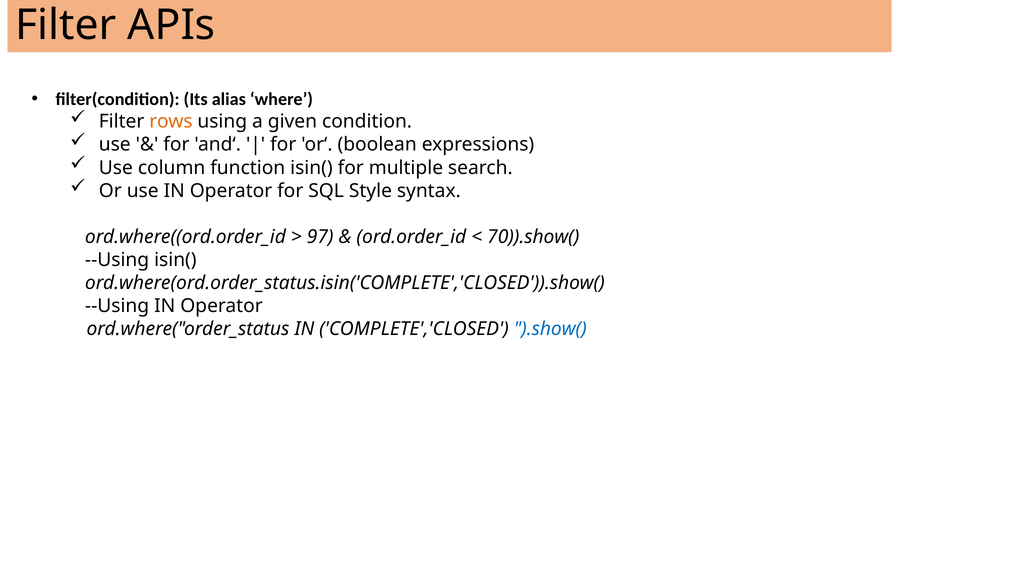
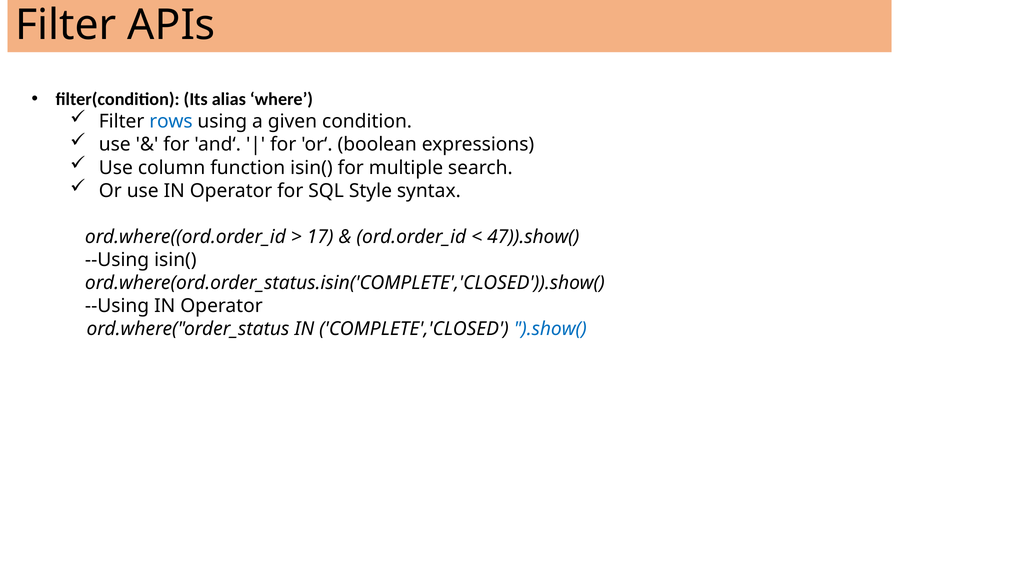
rows colour: orange -> blue (171, 122)
97: 97 -> 17 (320, 237)
70)).show(: 70)).show( -> 47)).show( (533, 237)
